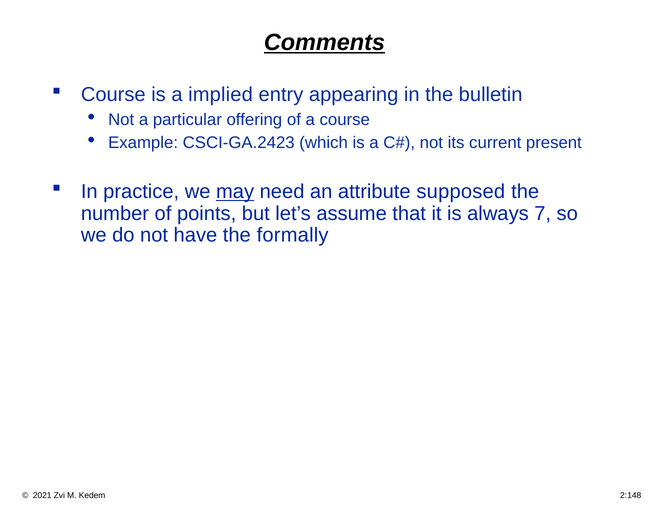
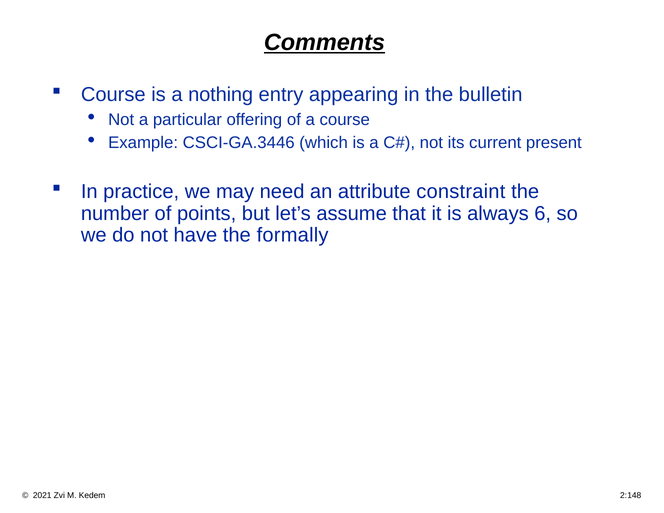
implied: implied -> nothing (221, 95)
CSCI-GA.2423: CSCI-GA.2423 -> CSCI-GA.3446 (239, 143)
may underline: present -> none (235, 192)
supposed: supposed -> constraint (461, 192)
7: 7 -> 6 (543, 214)
